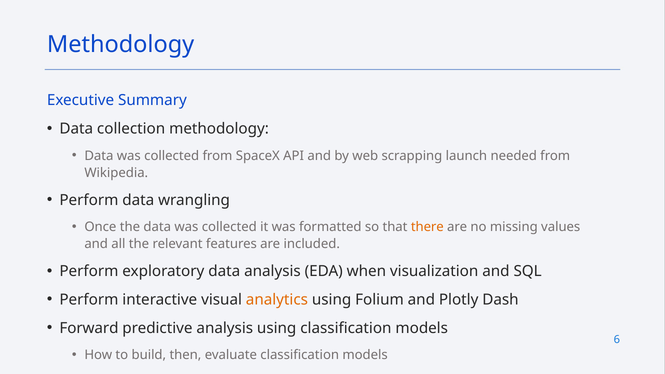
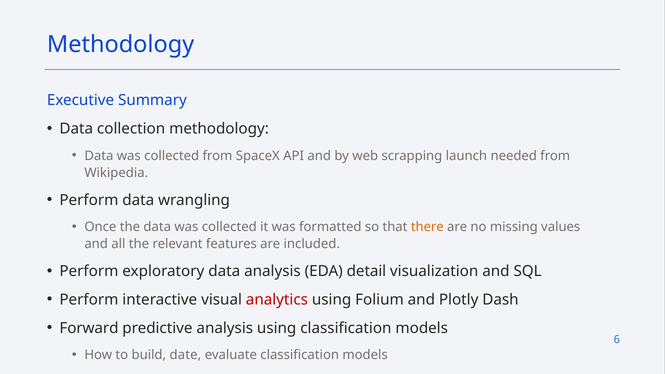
when: when -> detail (366, 271)
analytics colour: orange -> red (277, 300)
then: then -> date (185, 355)
